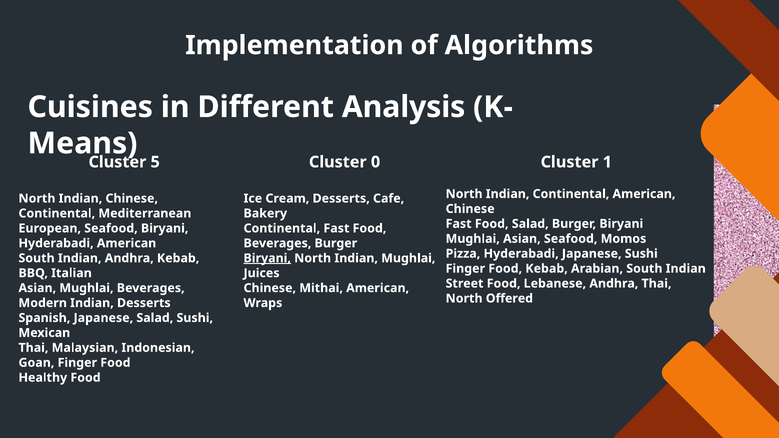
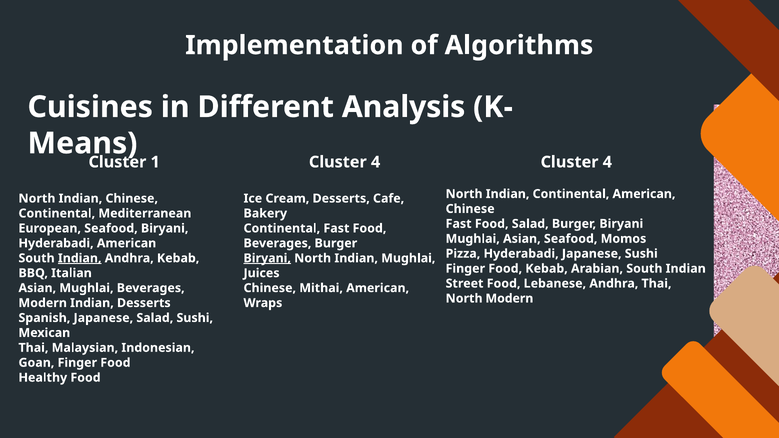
5: 5 -> 1 (155, 162)
0: 0 -> 4 (376, 162)
1: 1 -> 4 (607, 162)
Indian underline: none -> present (80, 258)
North Offered: Offered -> Modern (509, 299)
